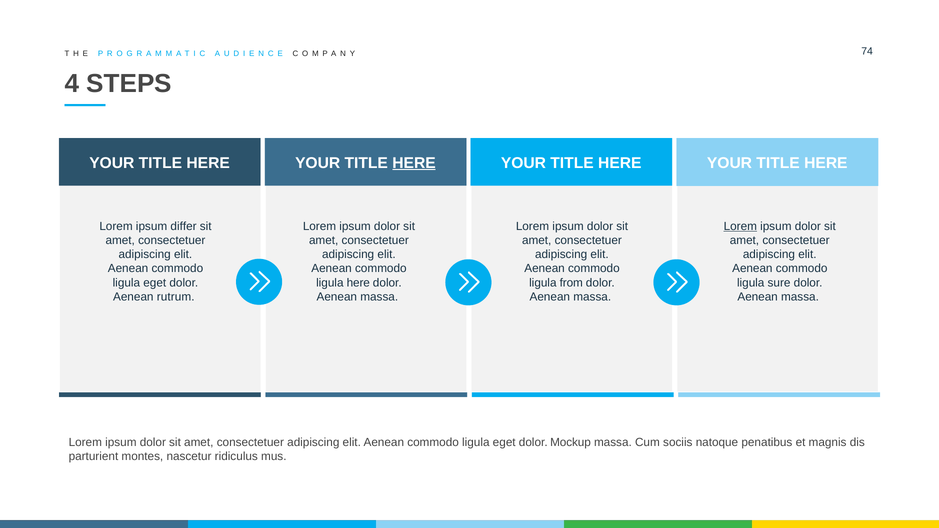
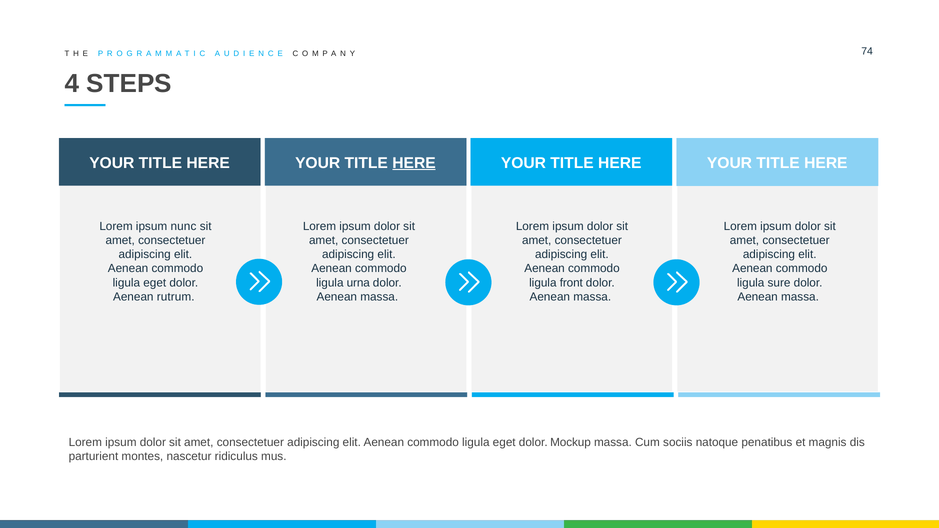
differ: differ -> nunc (183, 226)
Lorem underline: present -> none (740, 226)
ligula here: here -> urna (358, 283)
from: from -> front (571, 283)
